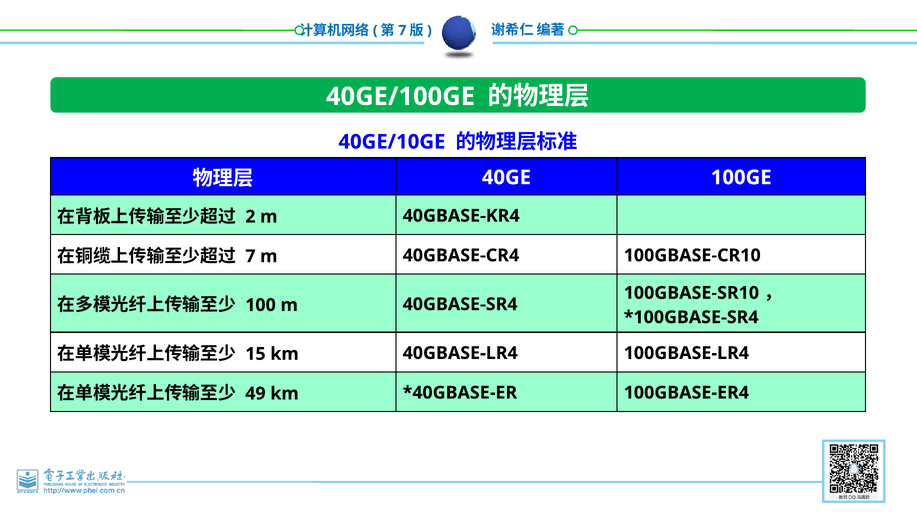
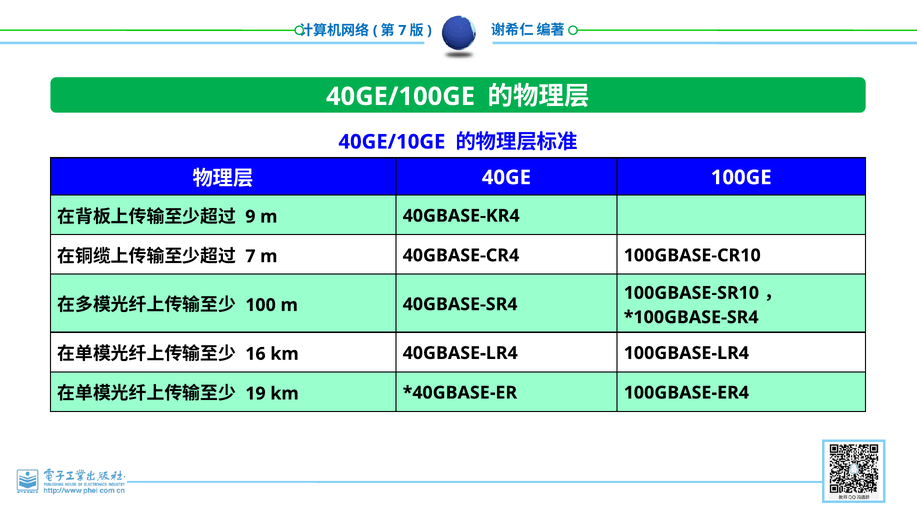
2: 2 -> 9 (250, 217)
15: 15 -> 16 (255, 354)
49: 49 -> 19 (255, 393)
